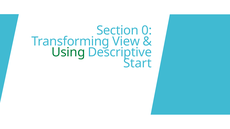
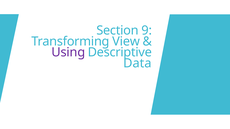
0: 0 -> 9 (147, 30)
Using colour: green -> purple (68, 52)
Start: Start -> Data (137, 63)
